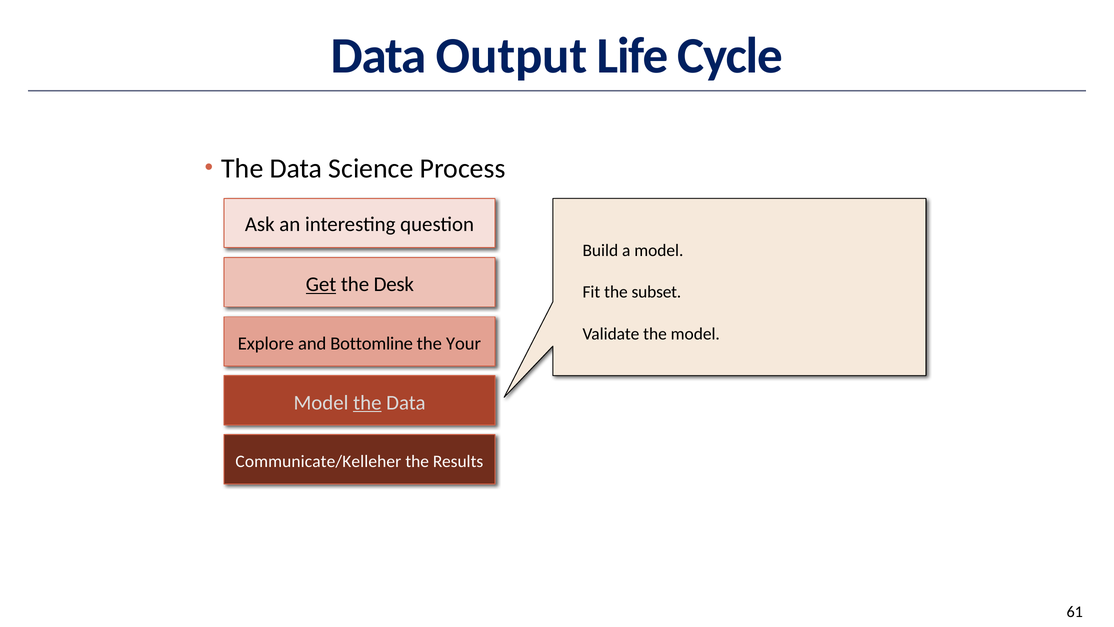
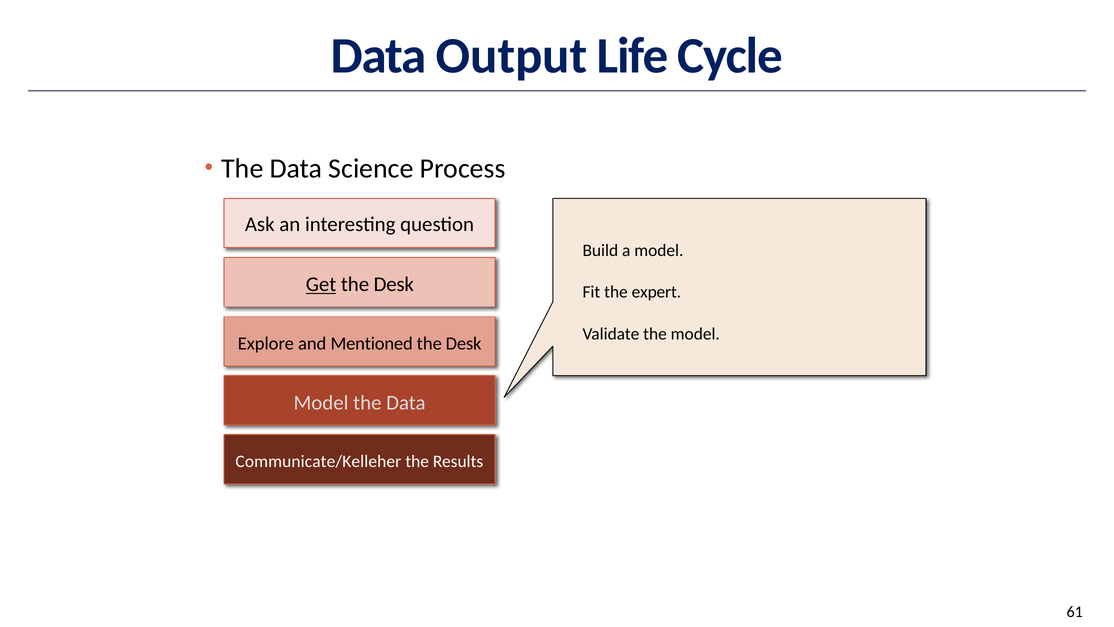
subset: subset -> expert (656, 292)
Bottomline: Bottomline -> Mentioned (372, 344)
Your: Your -> Desk (464, 344)
the underline: present -> none (367, 402)
